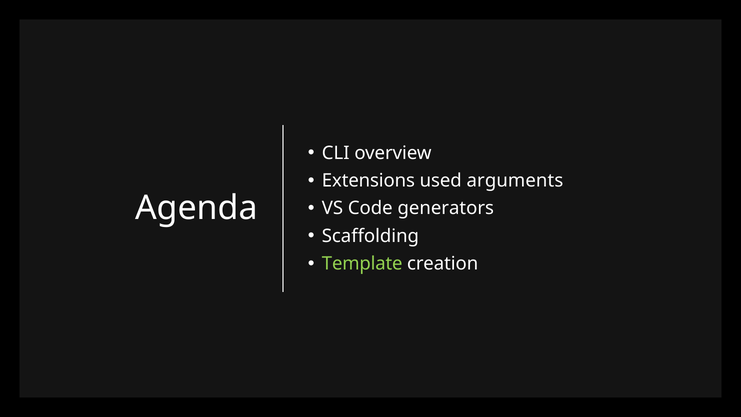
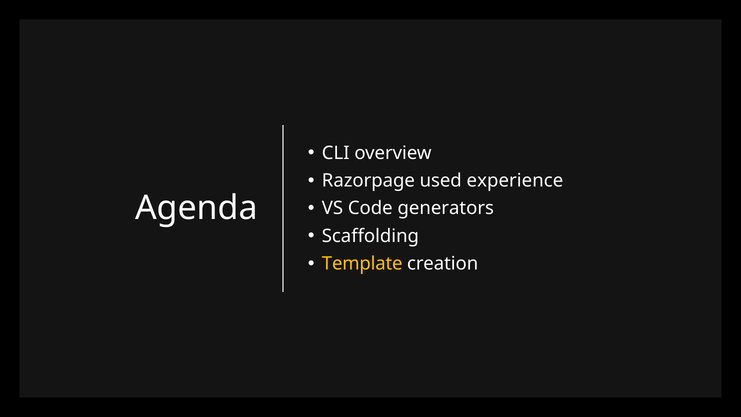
Extensions: Extensions -> Razorpage (368, 181)
arguments: arguments -> experience (515, 181)
Template colour: light green -> yellow (362, 264)
